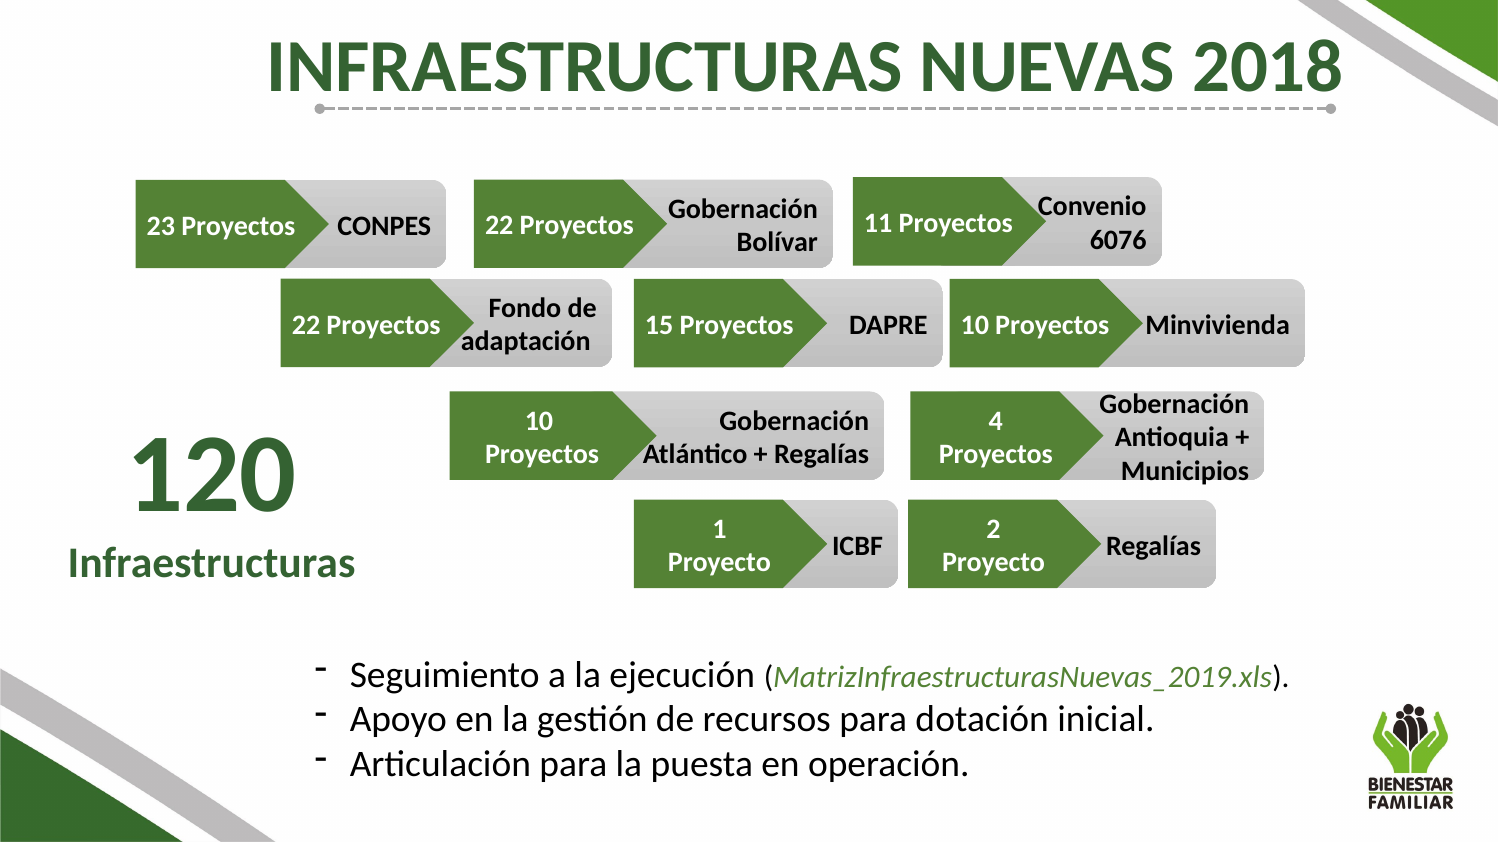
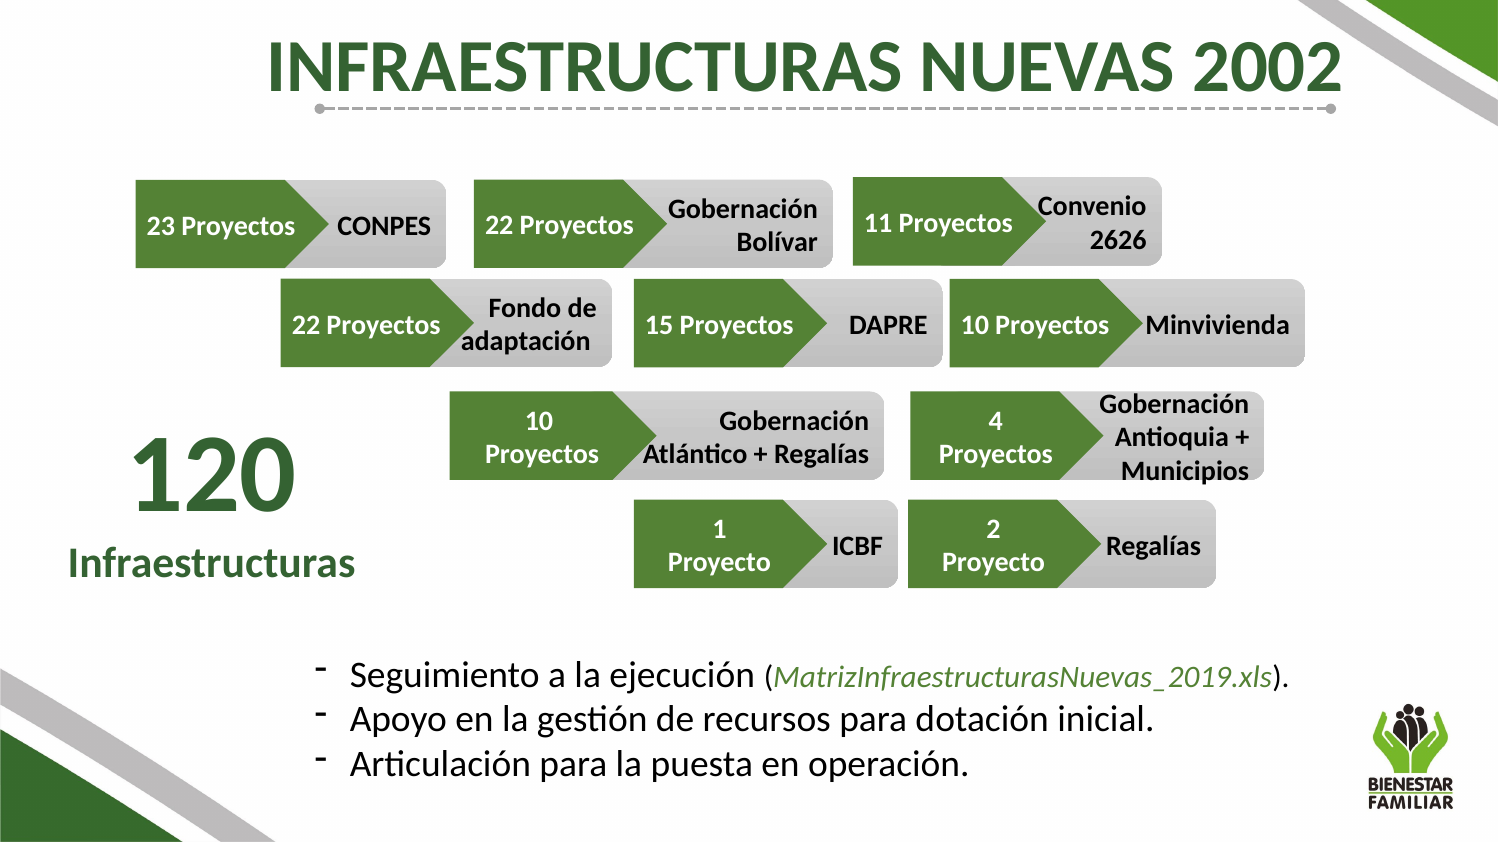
2018: 2018 -> 2002 (1268, 67)
6076: 6076 -> 2626 (1118, 240)
